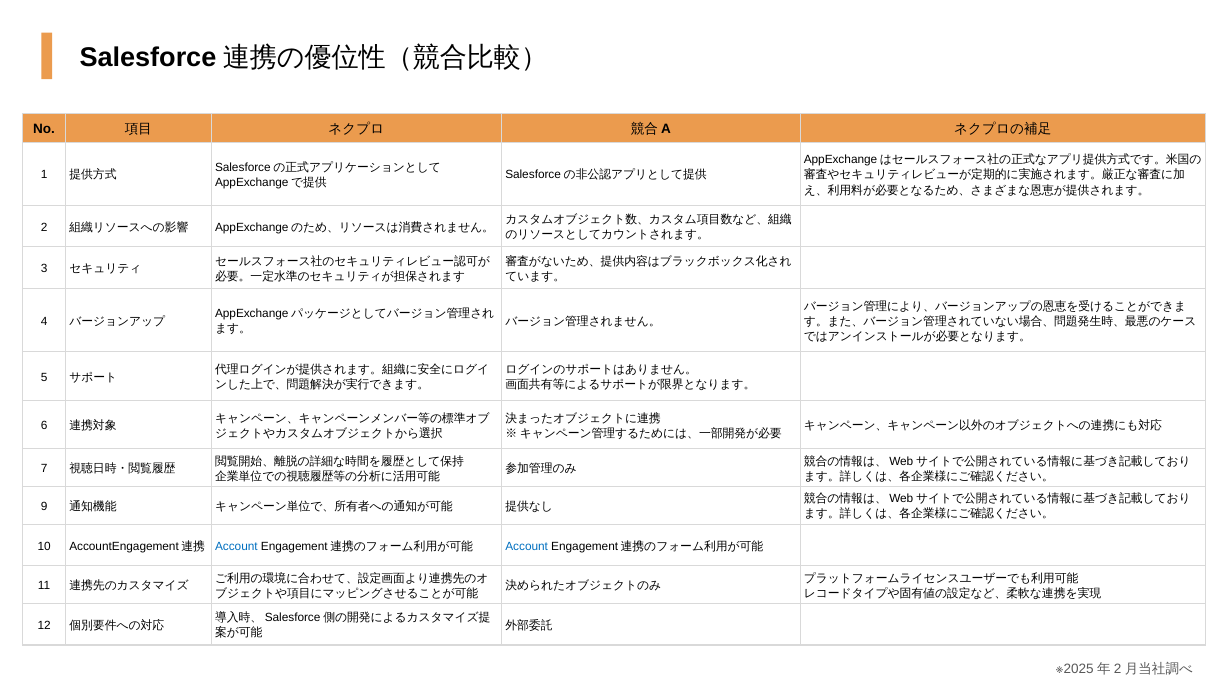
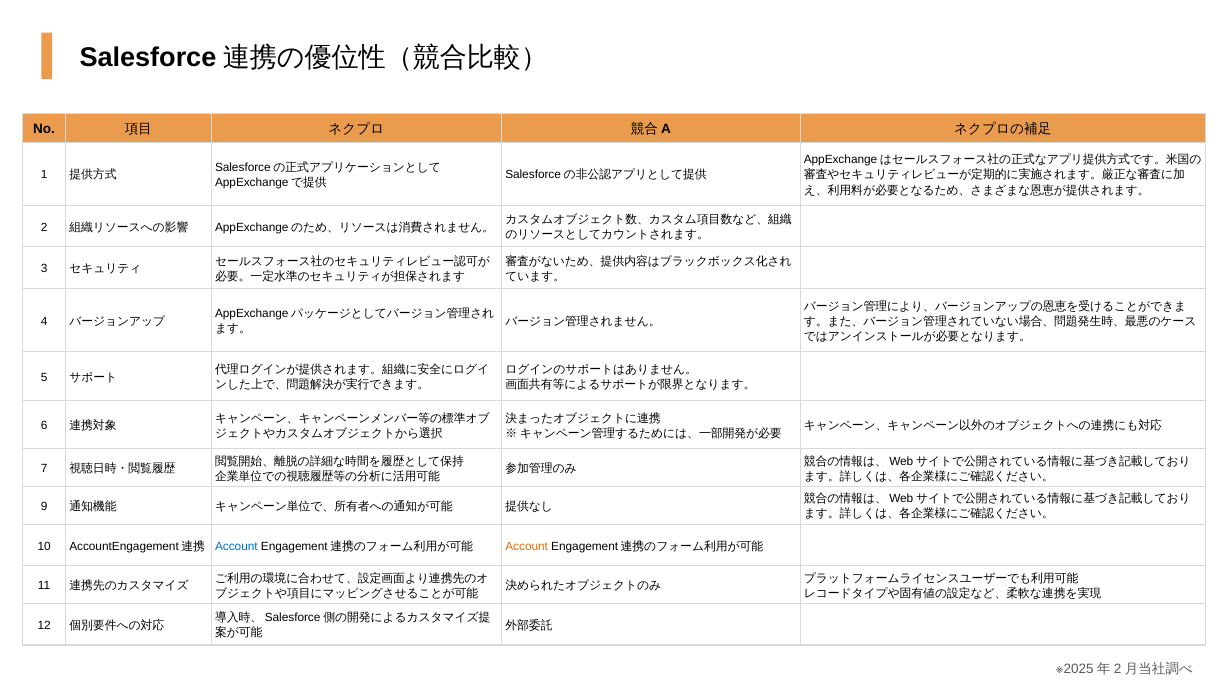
Account colour: blue -> orange (527, 546)
